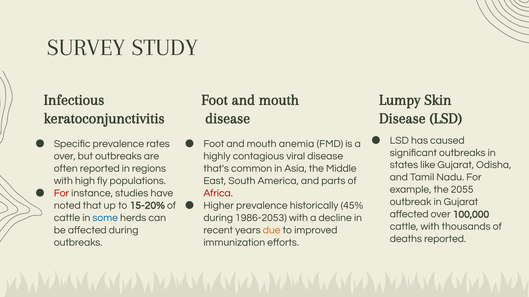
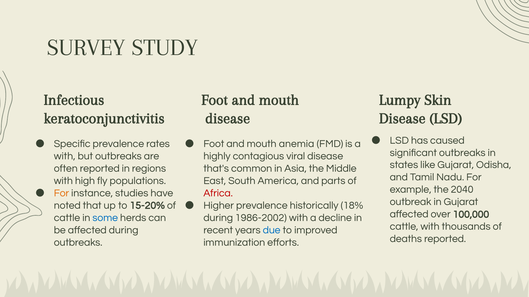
over: over -> with (65, 156)
2055: 2055 -> 2040 (462, 190)
For colour: red -> orange (61, 193)
45%: 45% -> 18% (352, 206)
1986-2053: 1986-2053 -> 1986-2002 (261, 218)
due colour: orange -> blue (272, 230)
